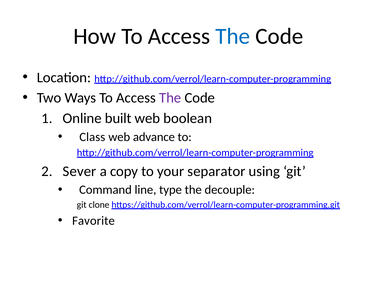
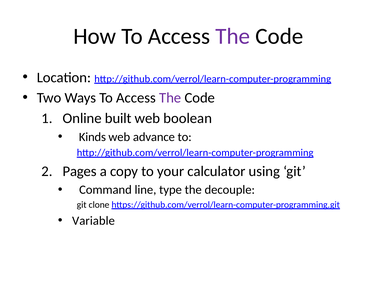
The colour: blue -> purple (233, 36)
Class: Class -> Kinds (92, 137)
Sever: Sever -> Pages (80, 172)
separator: separator -> calculator (216, 172)
Favorite: Favorite -> Variable (93, 221)
